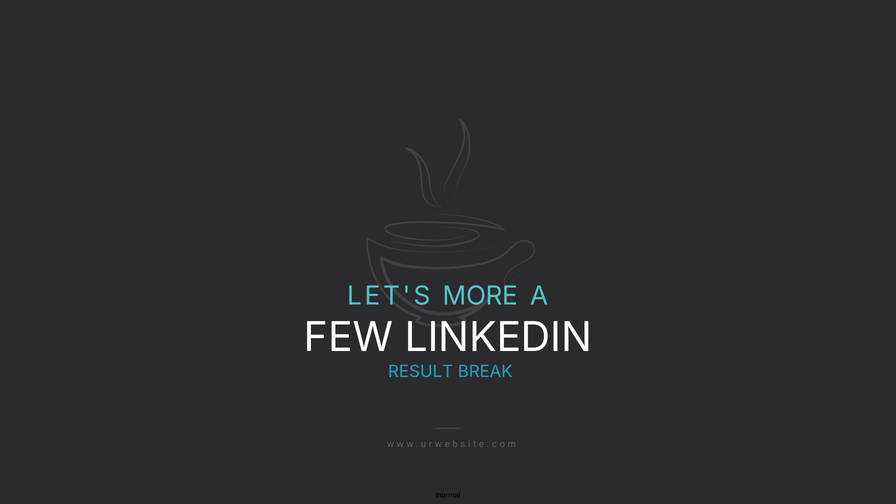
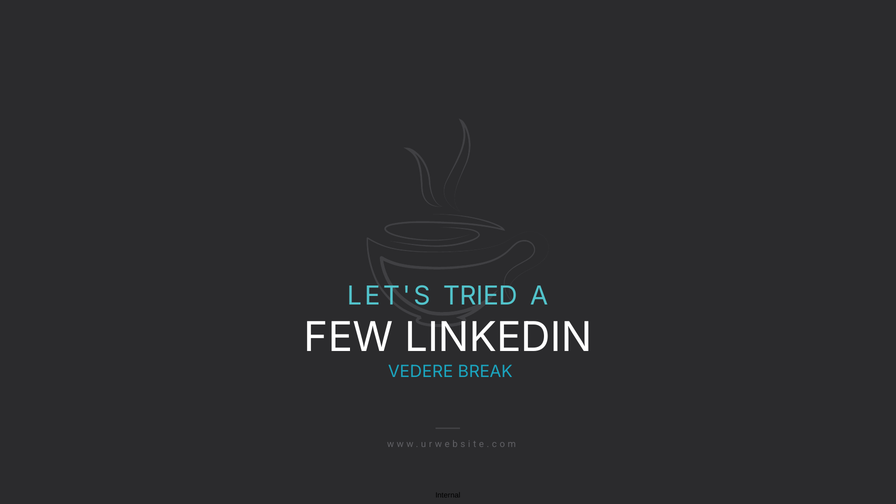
MORE: MORE -> TRIED (480, 296)
RESULT: RESULT -> VEDERE (421, 372)
